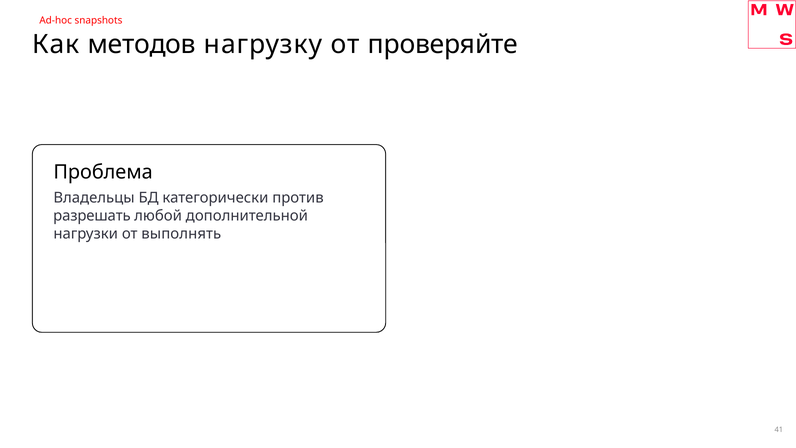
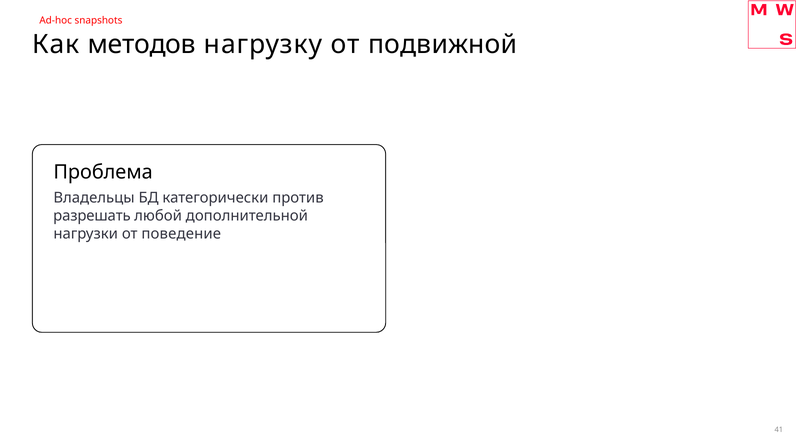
проверяйте: проверяйте -> подвижной (443, 44)
выполнять: выполнять -> поведение (181, 234)
